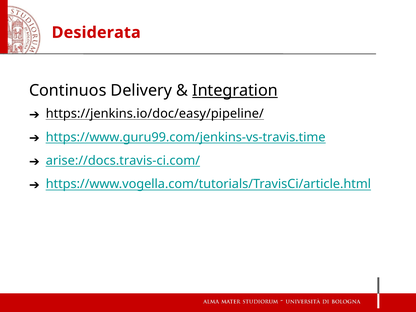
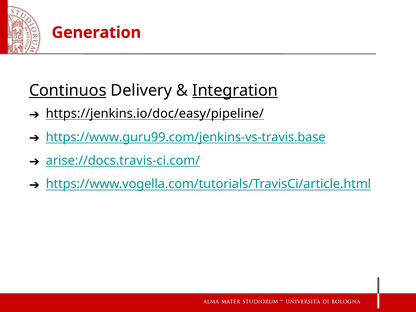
Desiderata: Desiderata -> Generation (96, 33)
Continuos underline: none -> present (68, 91)
https://www.guru99.com/jenkins-vs-travis.time: https://www.guru99.com/jenkins-vs-travis.time -> https://www.guru99.com/jenkins-vs-travis.base (186, 137)
